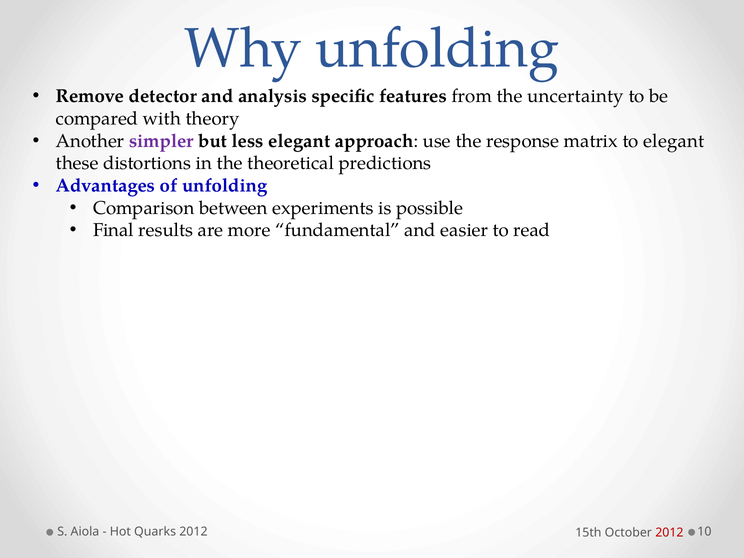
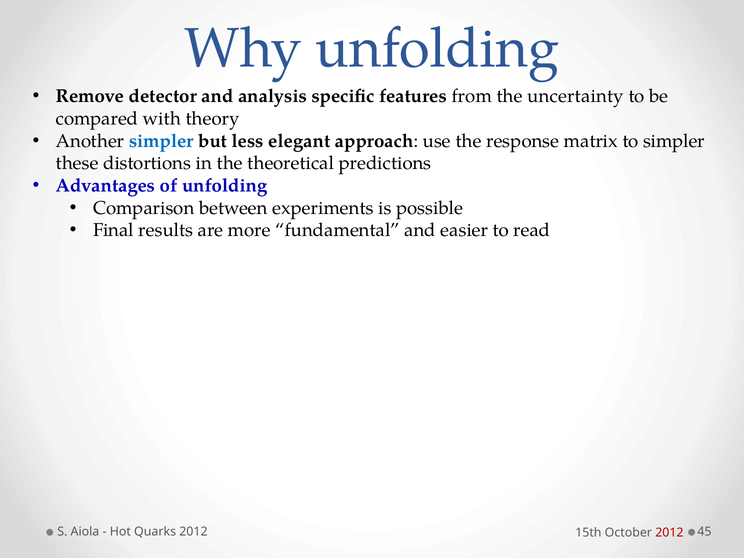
simpler colour: purple -> blue (161, 141)
to elegant: elegant -> simpler (674, 141)
10: 10 -> 45 (704, 532)
